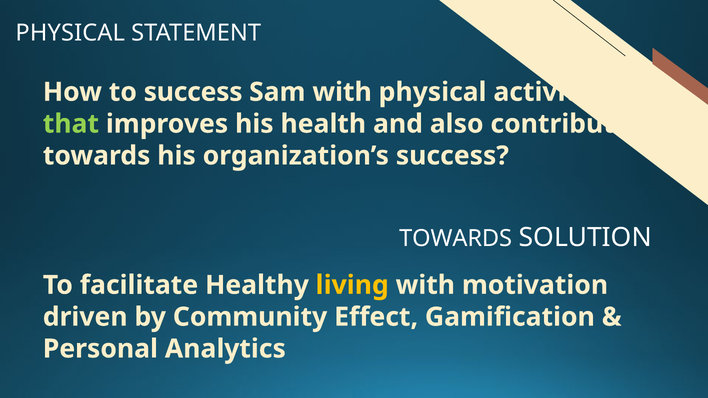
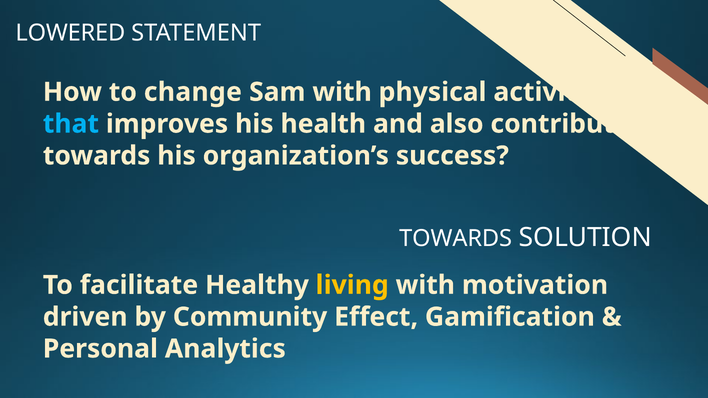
PHYSICAL: PHYSICAL -> LOWERED (70, 33)
to success: success -> change (193, 92)
that colour: light green -> light blue (71, 124)
